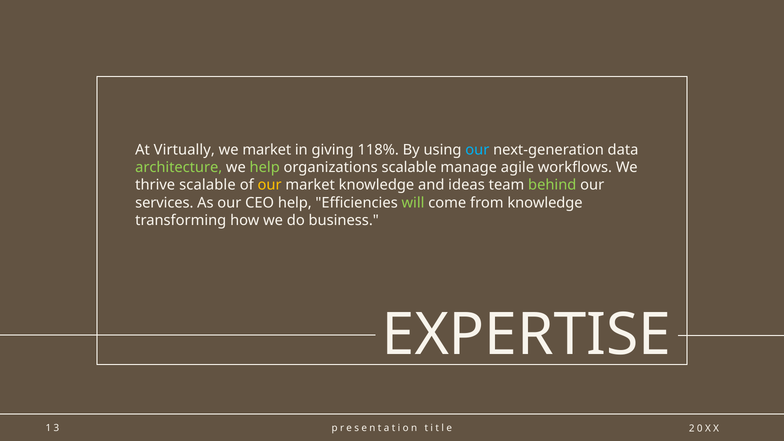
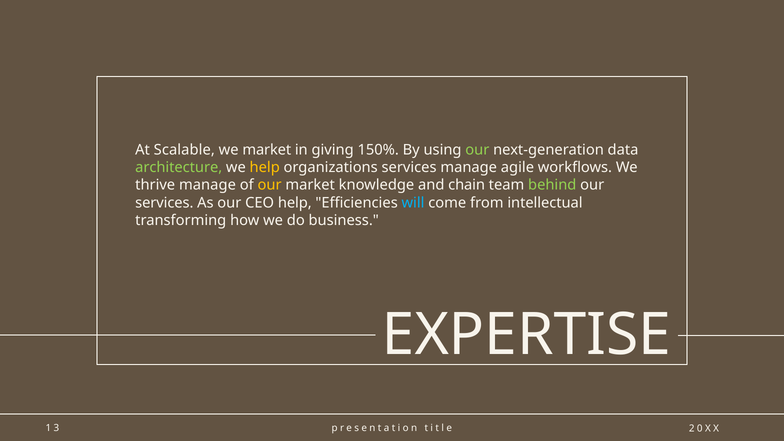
Virtually: Virtually -> Scalable (184, 150)
118%: 118% -> 150% (378, 150)
our colour: light blue -> light green (477, 150)
help colour: light green -> yellow (265, 167)
organizations scalable: scalable -> services (409, 167)
thrive scalable: scalable -> manage (207, 185)
ideas: ideas -> chain (467, 185)
will colour: light green -> light blue (413, 203)
from knowledge: knowledge -> intellectual (545, 203)
